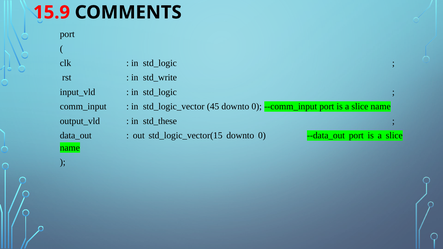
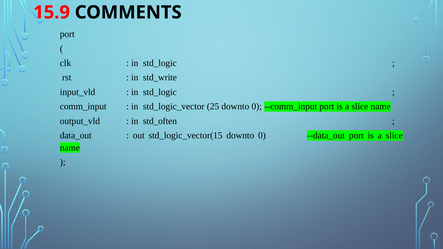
45: 45 -> 25 (213, 107)
std_these: std_these -> std_often (160, 121)
